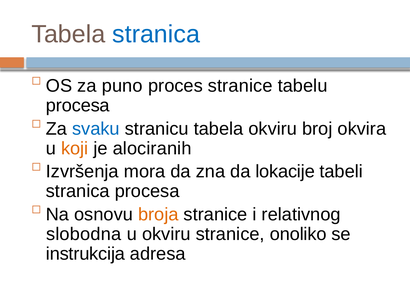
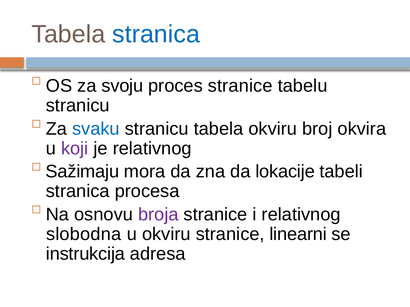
puno: puno -> svoju (122, 86)
procesa: procesa -> stranicu (78, 106)
koji colour: orange -> purple (75, 149)
je alociranih: alociranih -> relativnog (152, 149)
Izvršenja: Izvršenja -> Sažimaju (82, 172)
broja colour: orange -> purple (158, 215)
onoliko: onoliko -> linearni (298, 235)
